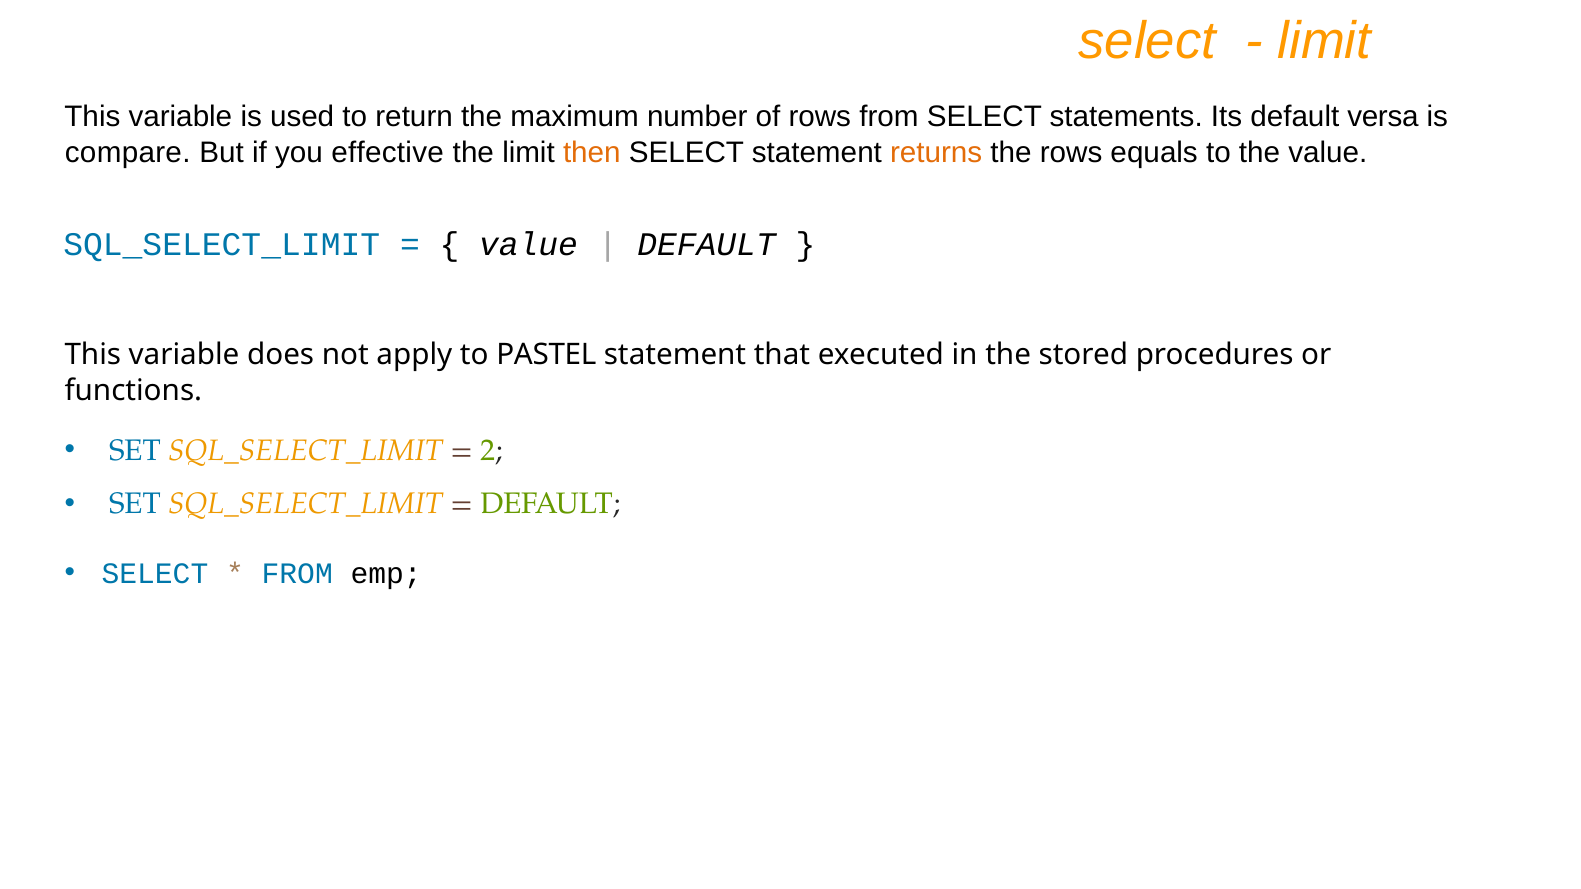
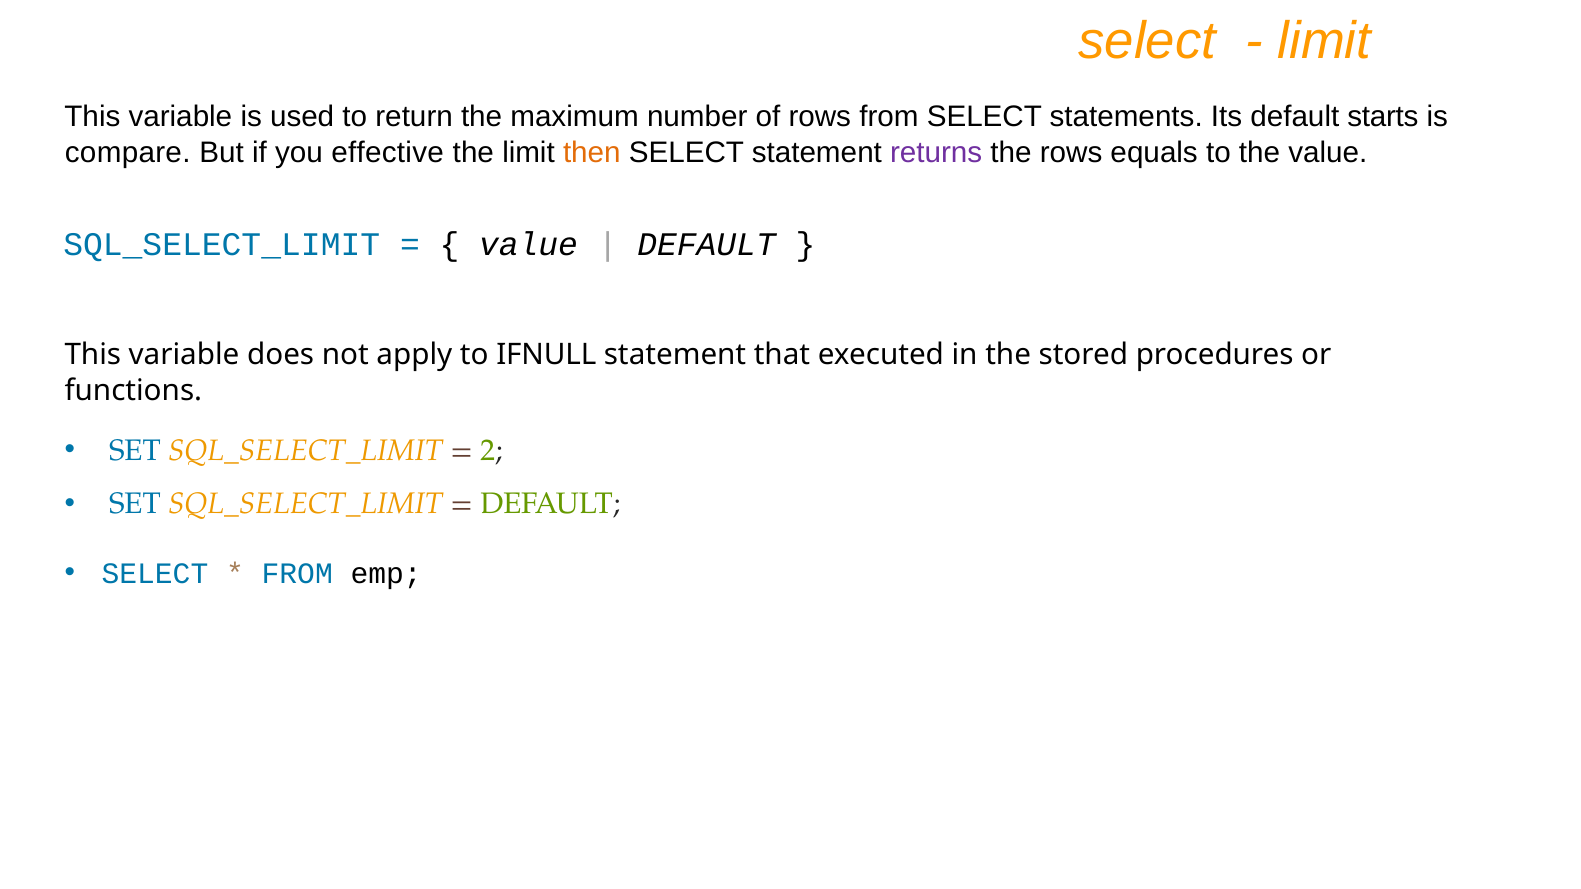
versa: versa -> starts (1383, 117)
returns colour: orange -> purple (936, 152)
PASTEL: PASTEL -> IFNULL (546, 355)
